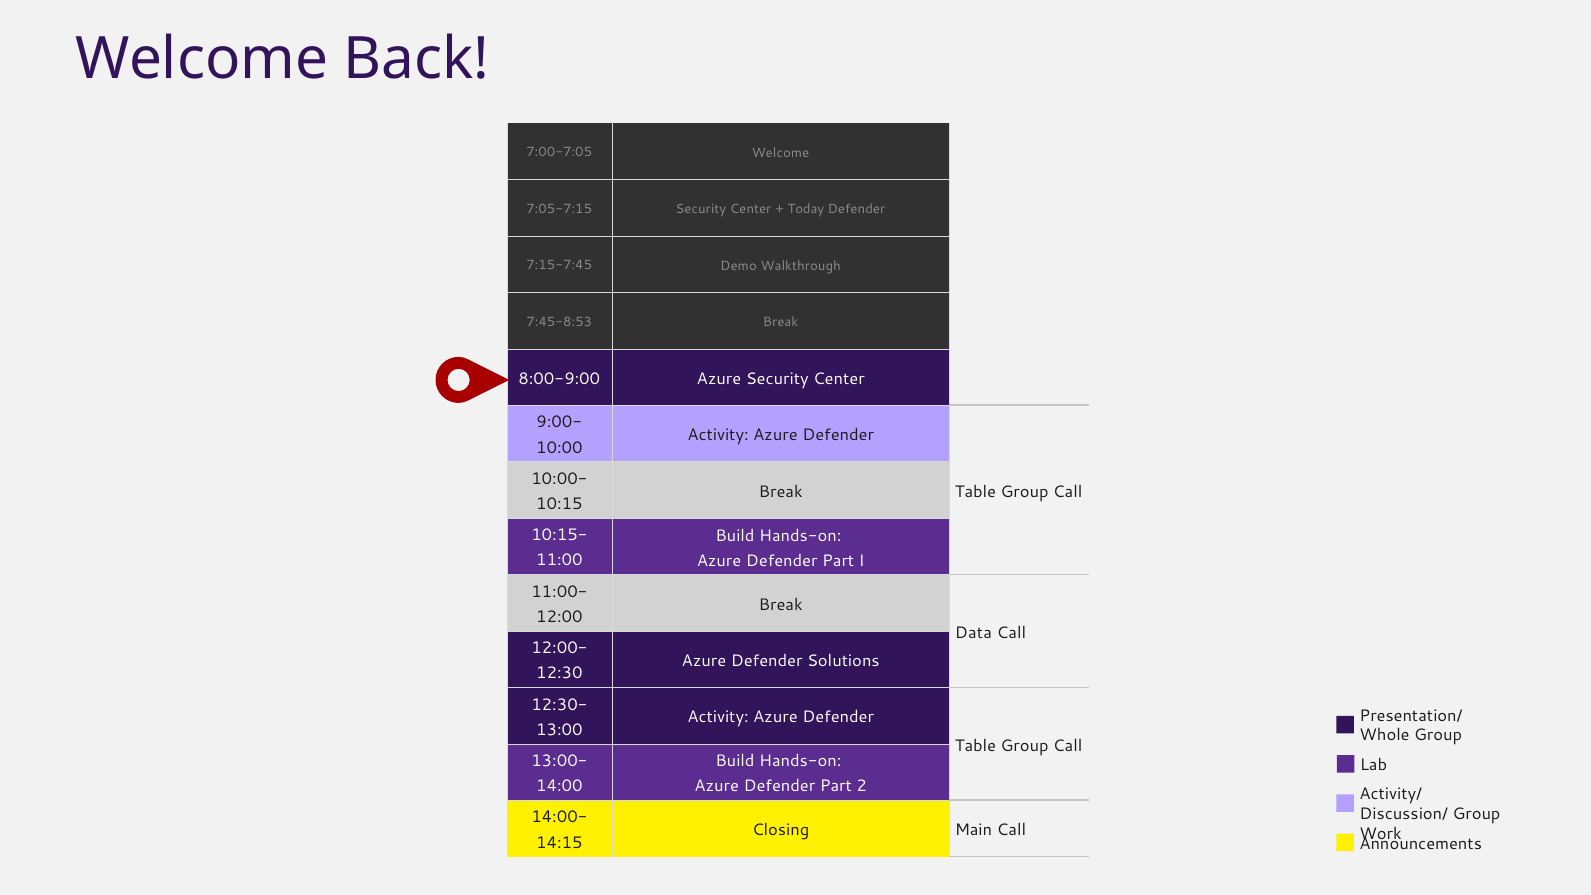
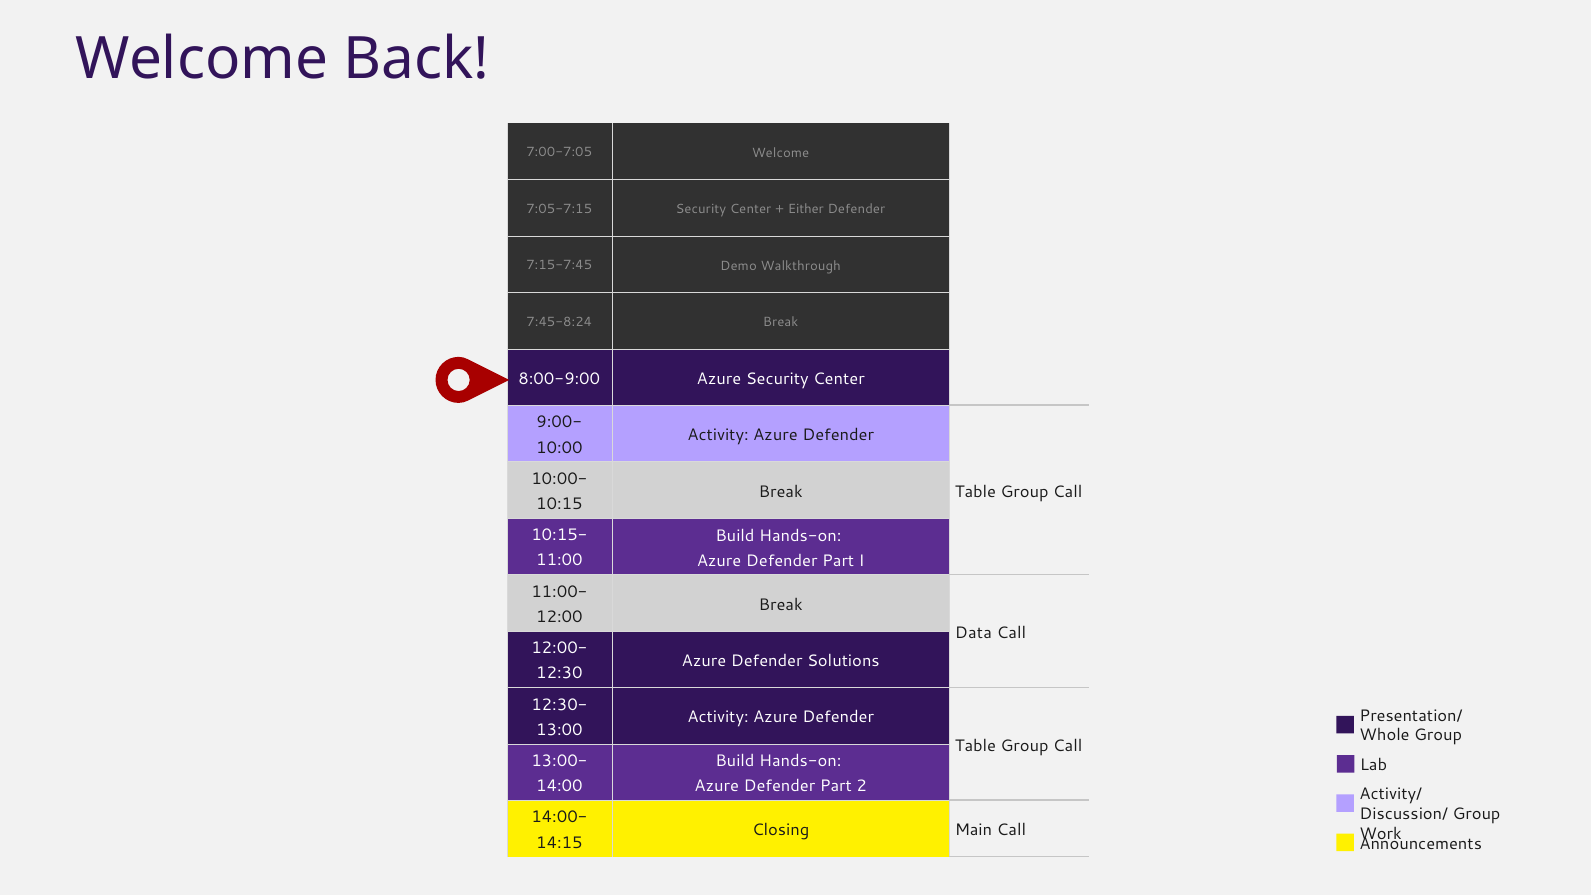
Today: Today -> Either (806, 209)
7:45-8:53: 7:45-8:53 -> 7:45-8:24 (559, 322)
